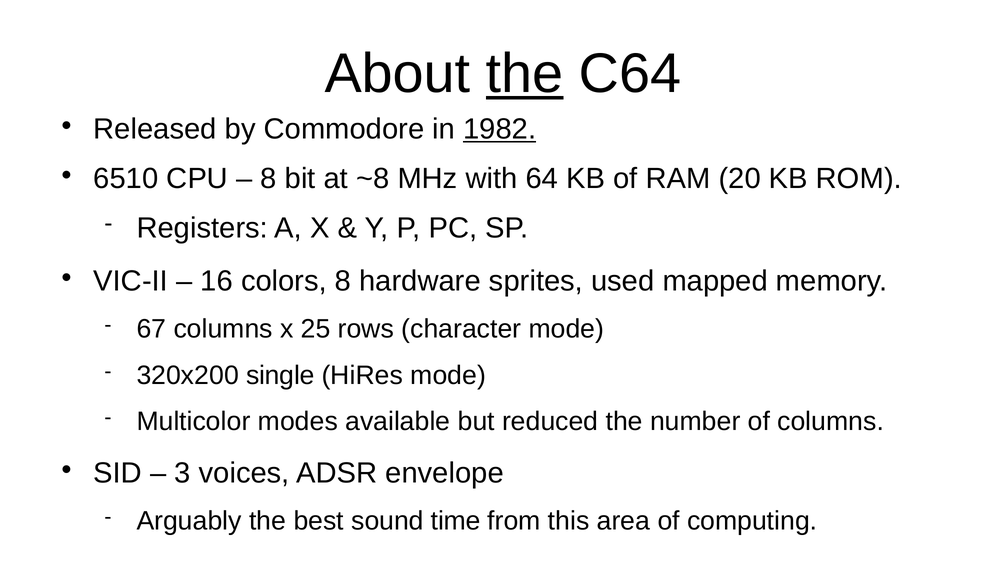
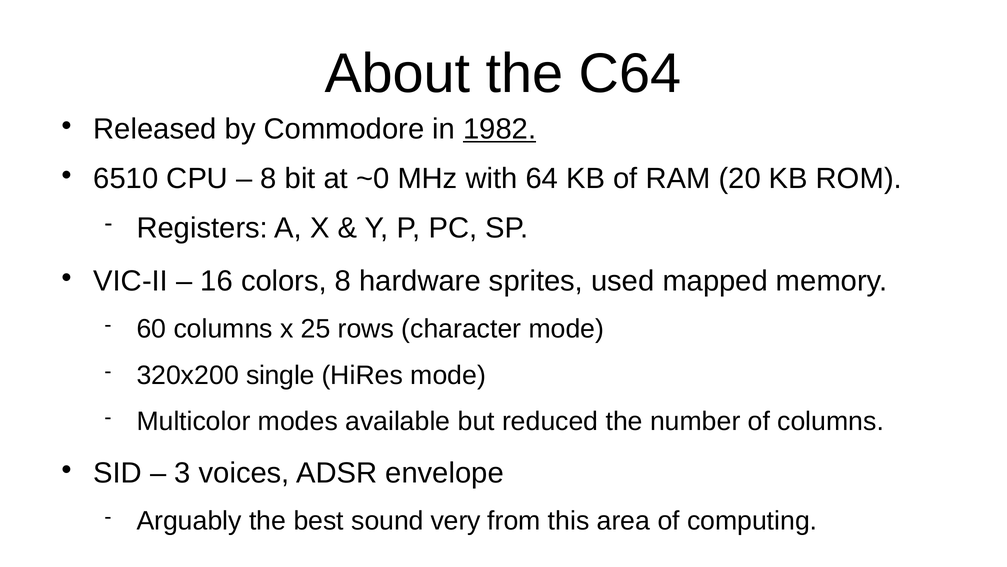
the underline: present -> none (525, 74)
~8: ~8 -> ~0 (373, 178)
67: 67 -> 60 (151, 328)
time: time -> very (456, 521)
